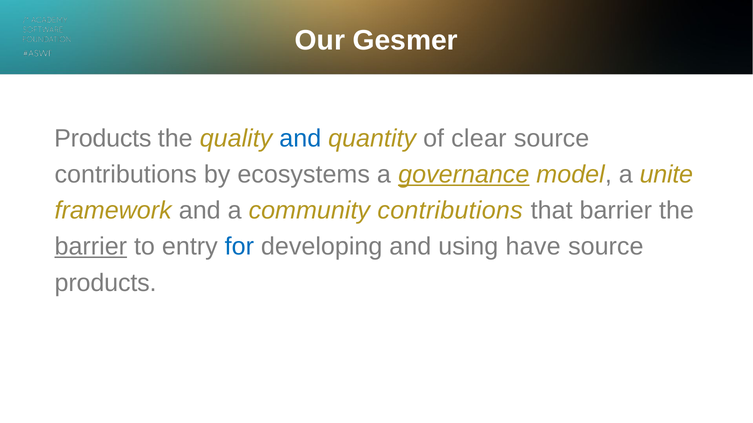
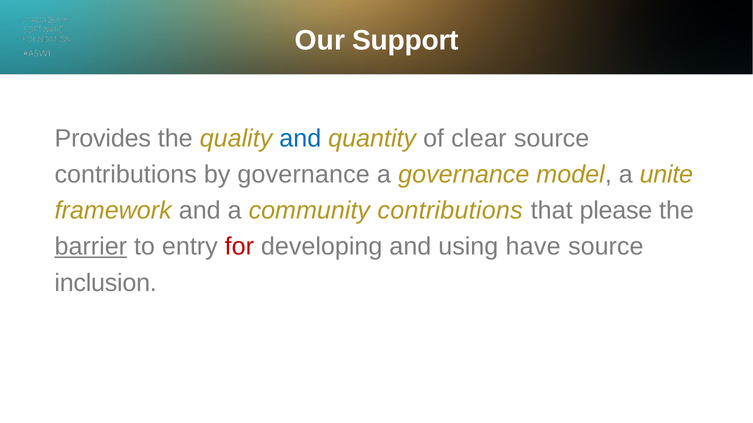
Gesmer: Gesmer -> Support (406, 40)
Products: Products -> Provides (103, 138)
by ecosystems: ecosystems -> governance (304, 175)
governance underline: present -> none (464, 175)
that barrier: barrier -> please (616, 211)
for colour: blue -> red (239, 247)
products: products -> inclusion (106, 283)
